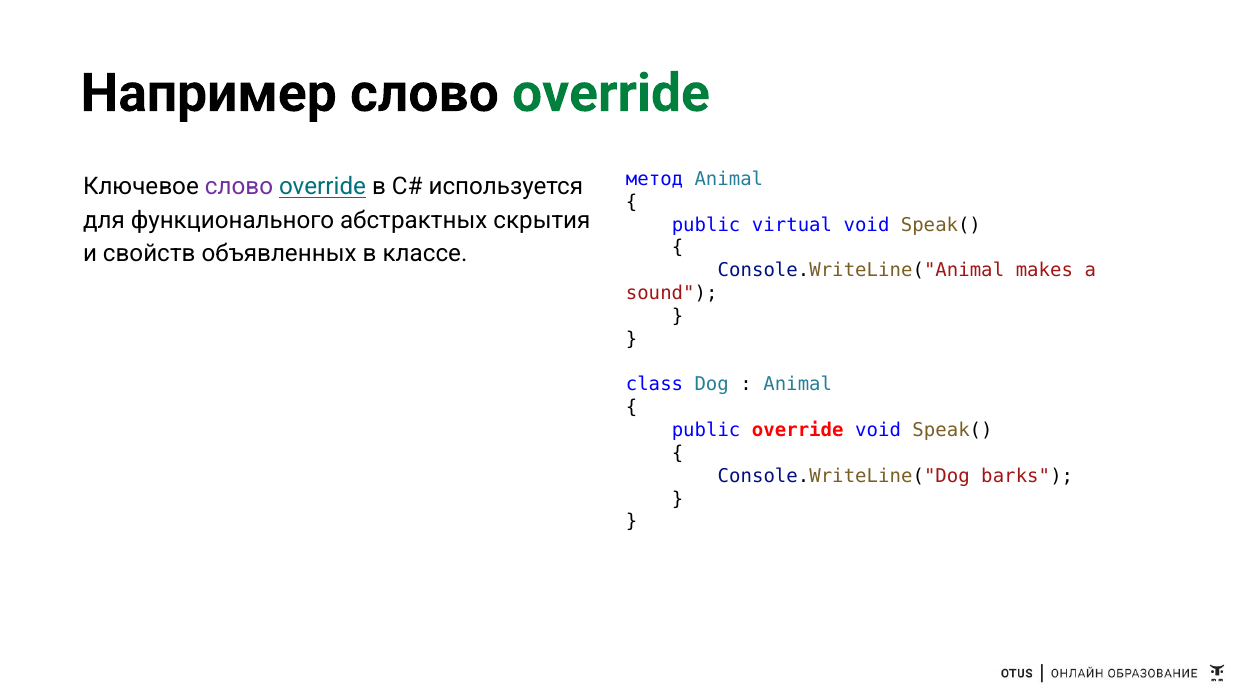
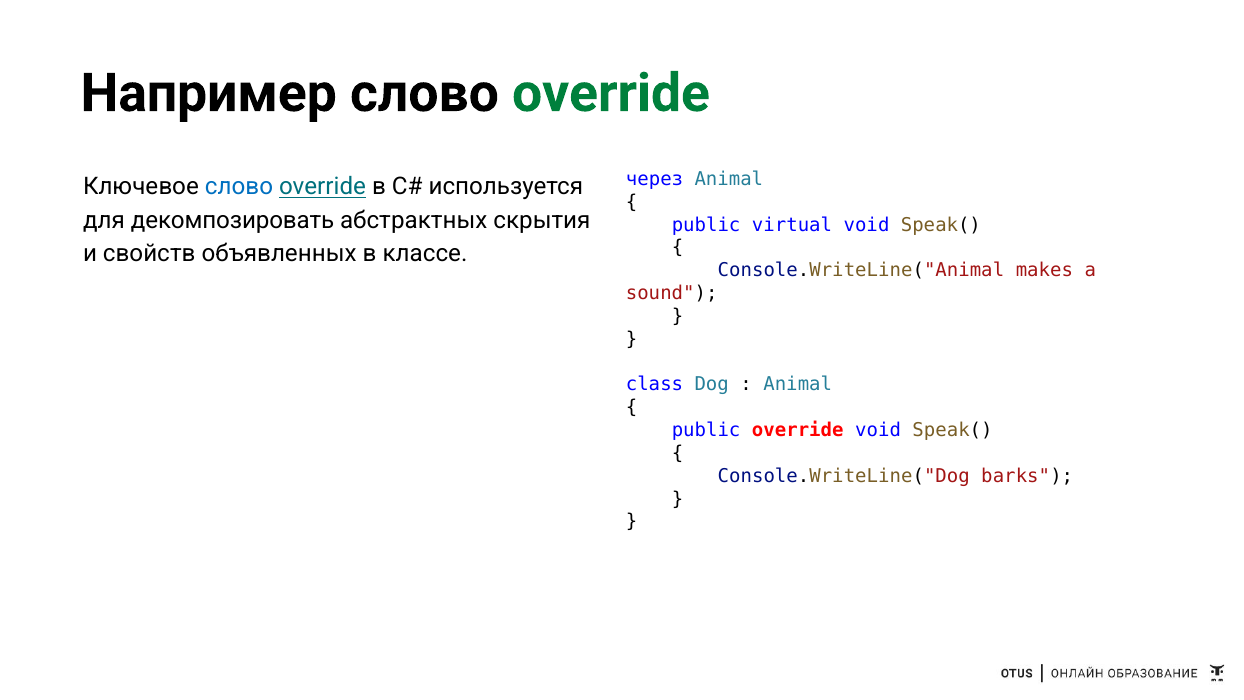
метод: метод -> через (655, 179)
слово colour: purple -> blue (239, 187)
функционального: функционального -> декомпозировать (233, 220)
